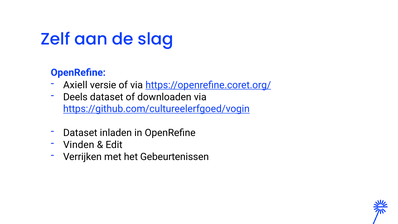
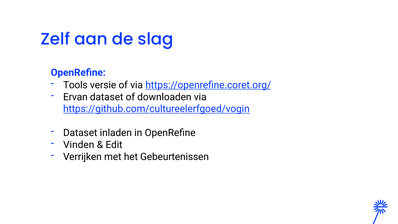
Axiell: Axiell -> Tools (75, 85)
Deels: Deels -> Ervan (75, 97)
